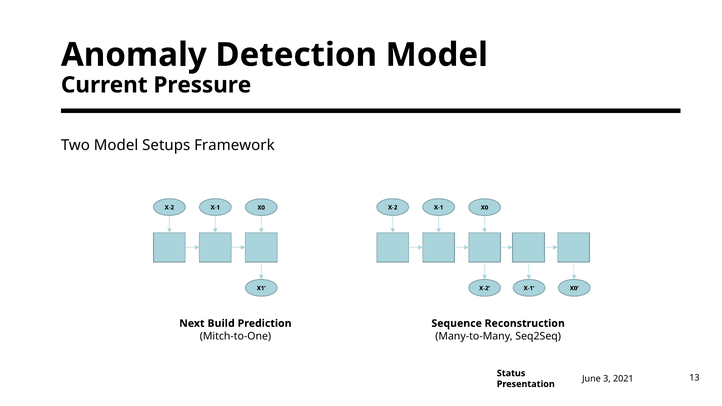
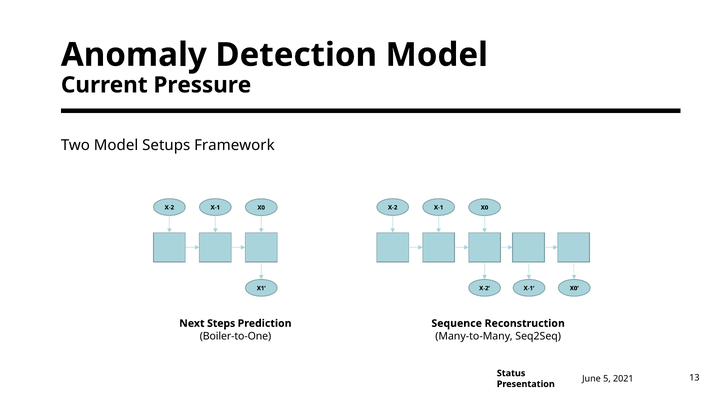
Build: Build -> Steps (221, 323)
Mitch-to-One: Mitch-to-One -> Boiler-to-One (235, 336)
3: 3 -> 5 (607, 379)
